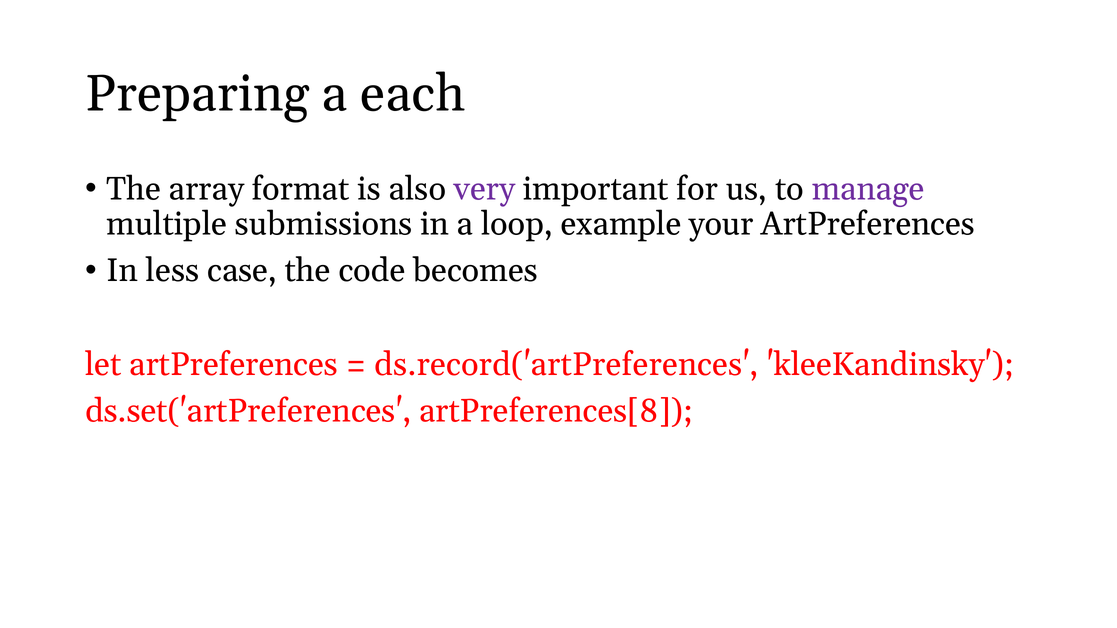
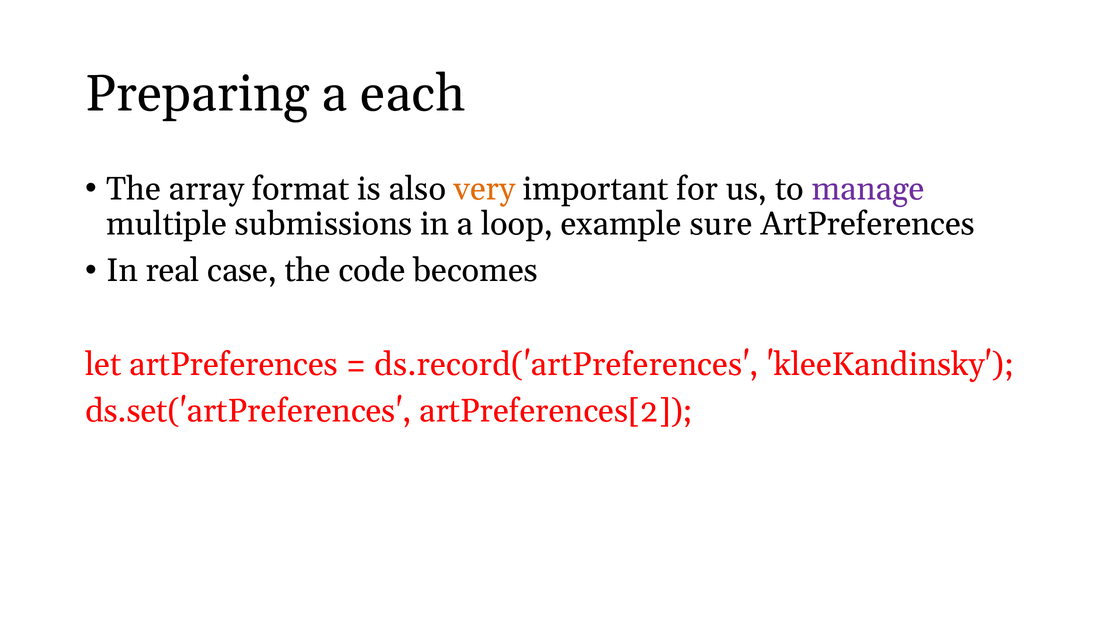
very colour: purple -> orange (485, 189)
your: your -> sure (721, 224)
less: less -> real (173, 271)
artPreferences[8: artPreferences[8 -> artPreferences[2 (556, 411)
